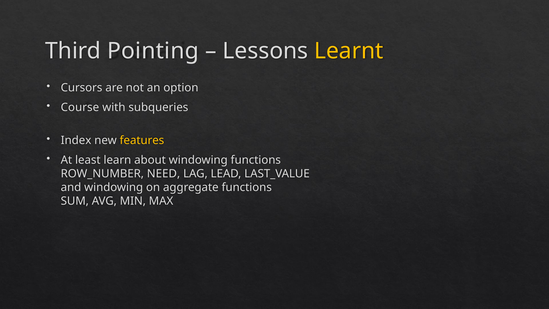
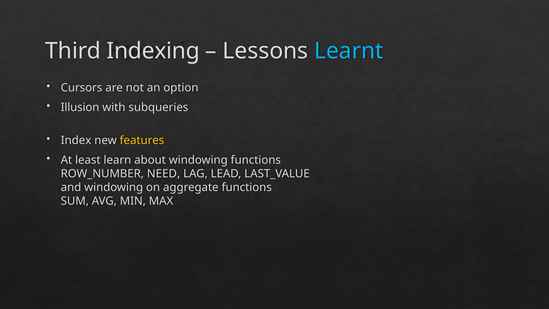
Pointing: Pointing -> Indexing (153, 51)
Learnt colour: yellow -> light blue (349, 51)
Course: Course -> Illusion (80, 107)
